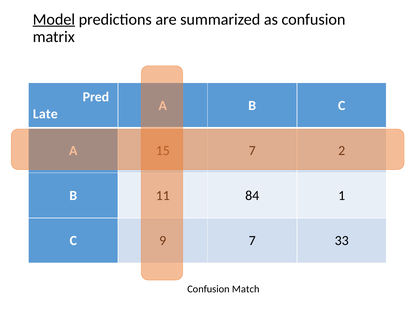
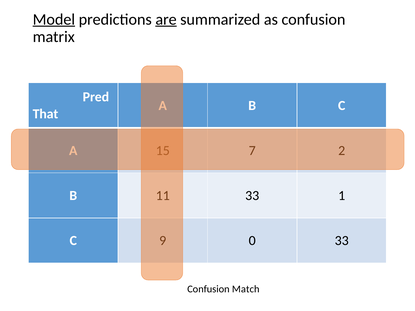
are underline: none -> present (166, 19)
Late: Late -> That (45, 114)
84: 84 -> 33 (252, 196)
7: 7 -> 0 (252, 241)
